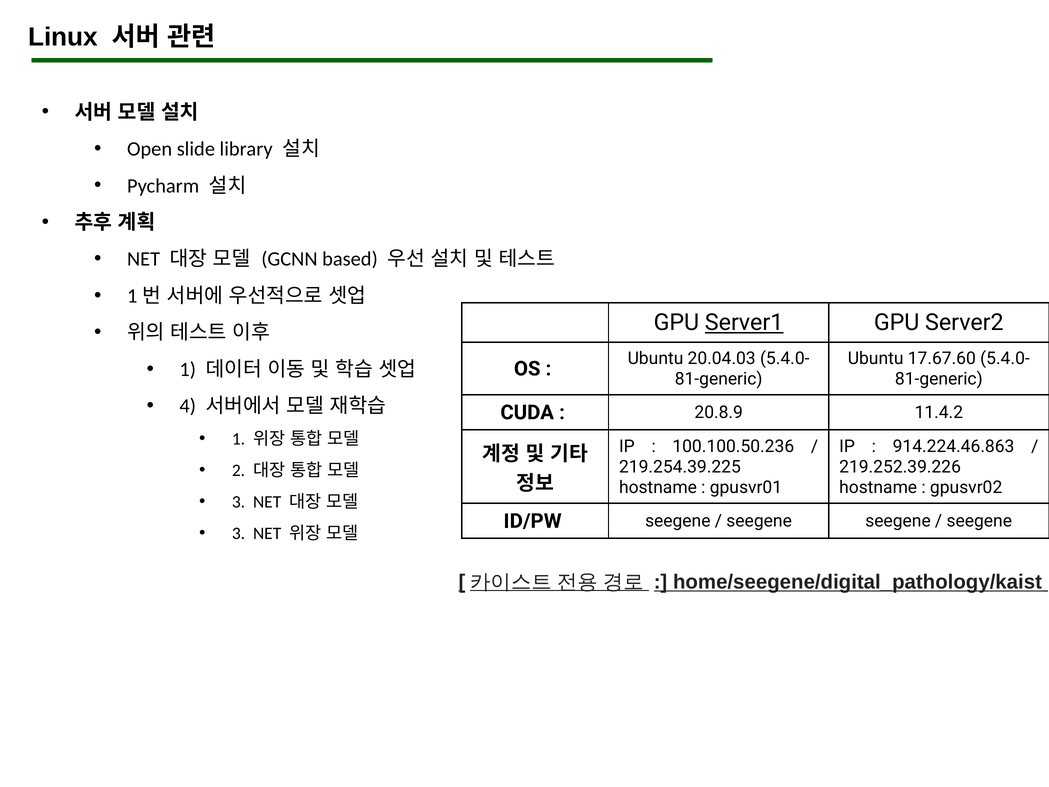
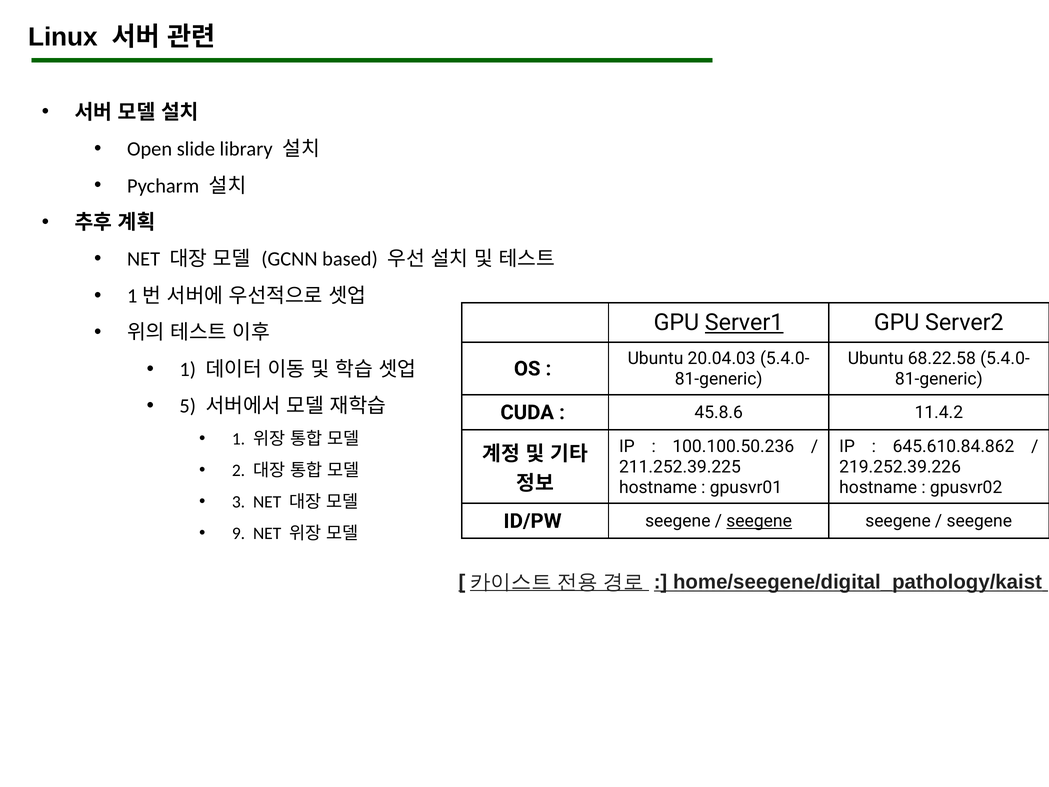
17.67.60: 17.67.60 -> 68.22.58 (942, 358)
4: 4 -> 5 (188, 406)
20.8.9: 20.8.9 -> 45.8.6 (719, 412)
914.224.46.863: 914.224.46.863 -> 645.610.84.862 (954, 446)
219.254.39.225: 219.254.39.225 -> 211.252.39.225 (680, 467)
seegene underline: none -> present (759, 521)
3: 3 -> 9 (239, 533)
